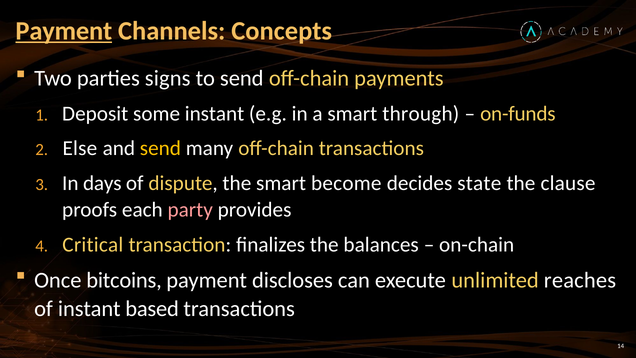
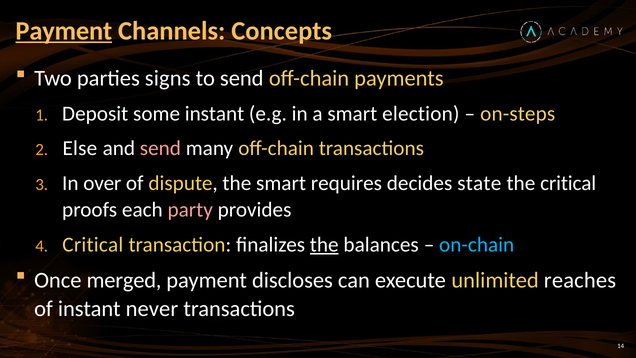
through: through -> election (421, 114)
on-funds: on-funds -> on-steps (518, 114)
send colour: yellow -> pink (160, 148)
days: days -> over (102, 183)
become: become -> requires (346, 183)
the clause: clause -> critical (568, 183)
the underline: none -> present (324, 244)
on-chain colour: white -> light blue (477, 244)
bitcoins: bitcoins -> merged (124, 280)
based: based -> never (152, 308)
